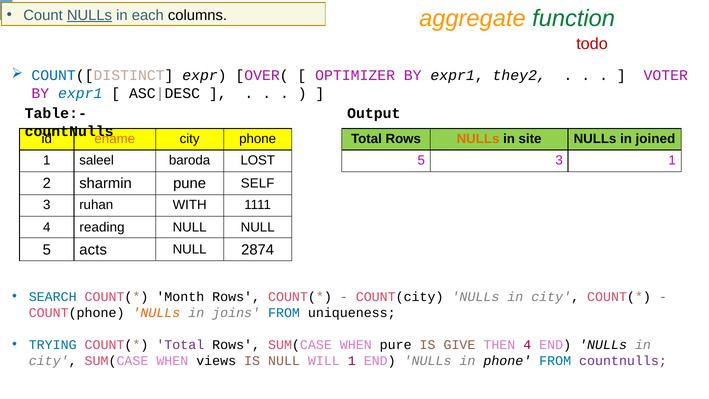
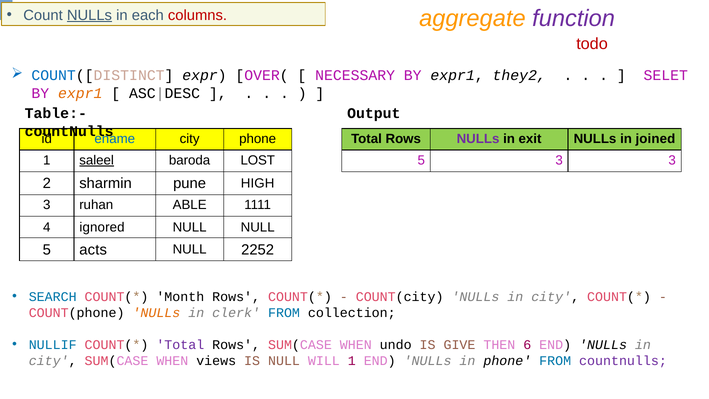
columns colour: black -> red (197, 15)
function colour: green -> purple (574, 18)
OPTIMIZER: OPTIMIZER -> NECESSARY (355, 76)
VOTER: VOTER -> SELET (666, 76)
expr1 colour: blue -> orange (80, 93)
ename colour: orange -> blue (115, 139)
NULLs colour: orange -> purple (478, 139)
site: site -> exit (530, 139)
saleel underline: none -> present (97, 160)
3 1: 1 -> 3 (672, 160)
SELF: SELF -> HIGH (258, 183)
WITH: WITH -> ABLE (190, 205)
reading: reading -> ignored (102, 227)
2874: 2874 -> 2252 (258, 250)
joins: joins -> clerk (236, 313)
uniqueness: uniqueness -> collection (352, 313)
TRYING: TRYING -> NULLIF (53, 345)
pure: pure -> undo (396, 345)
THEN 4: 4 -> 6 (527, 345)
